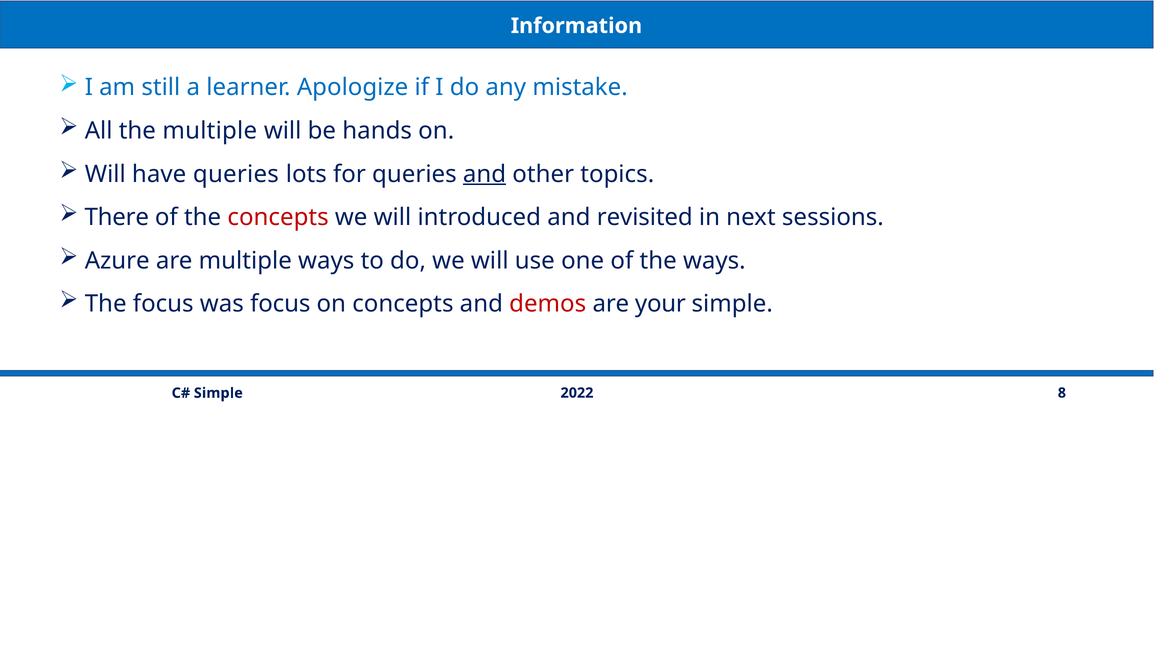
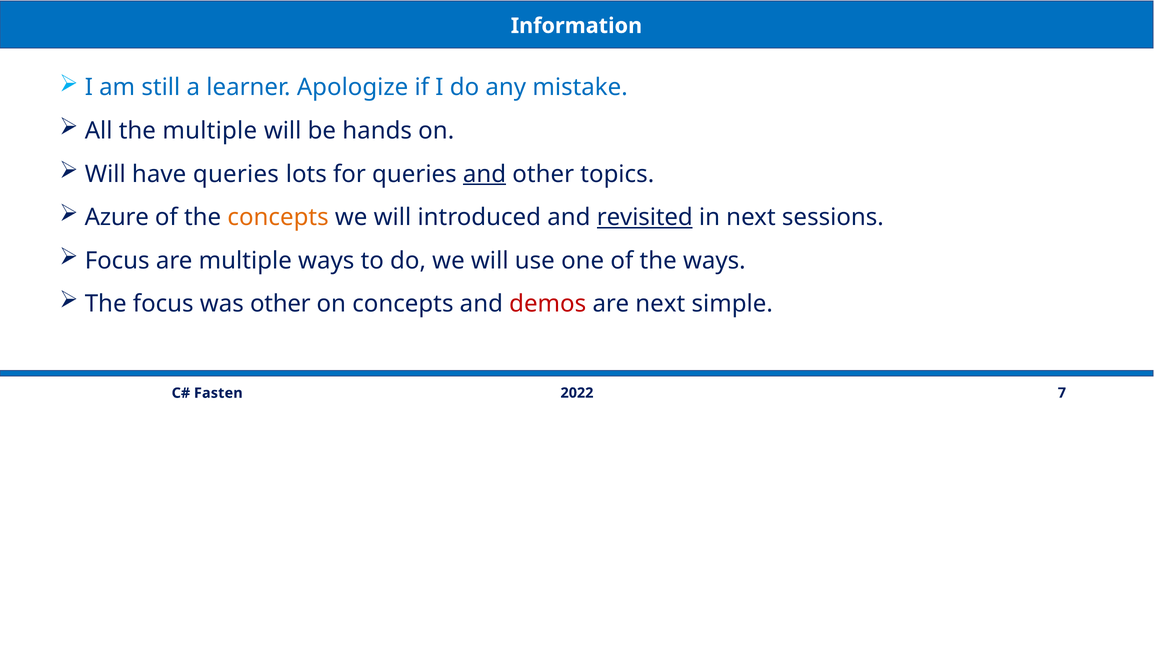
There: There -> Azure (117, 217)
concepts colour: red -> orange (278, 217)
revisited underline: none -> present (645, 217)
Azure: Azure -> Focus (117, 261)
was focus: focus -> other (280, 304)
are your: your -> next (660, 304)
8: 8 -> 7 (1062, 393)
Simple: Simple -> Fasten (218, 393)
